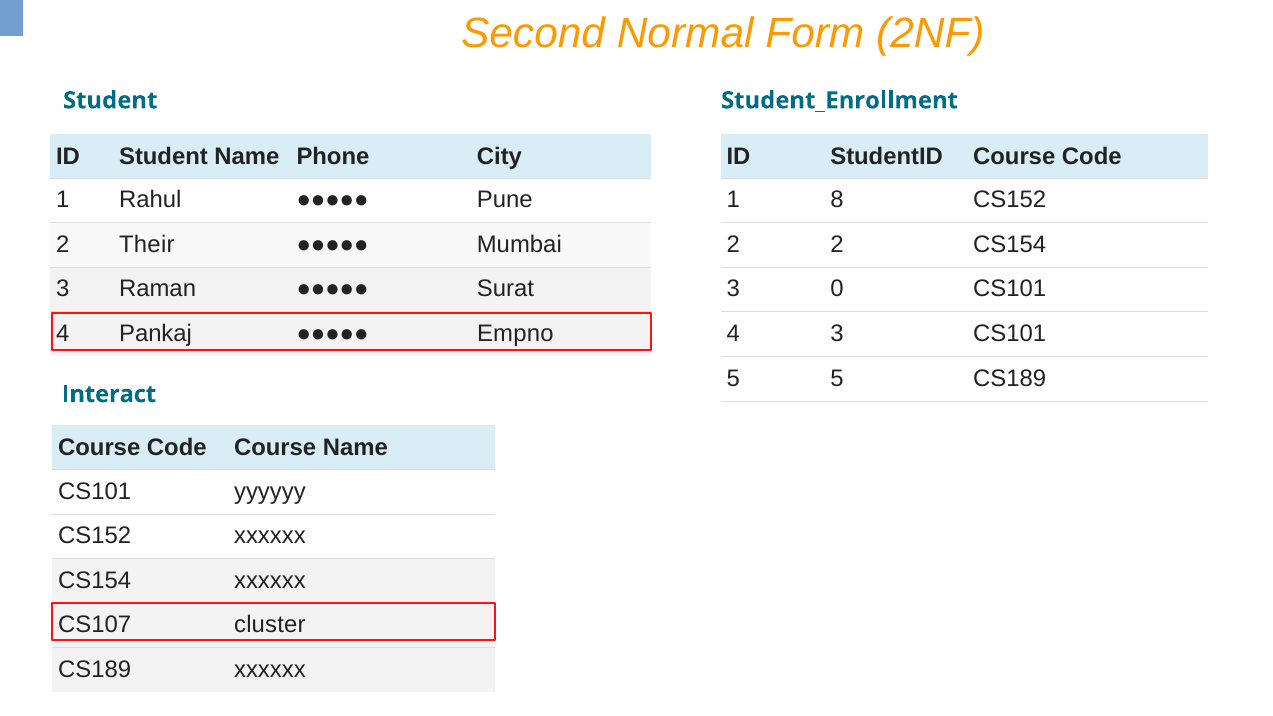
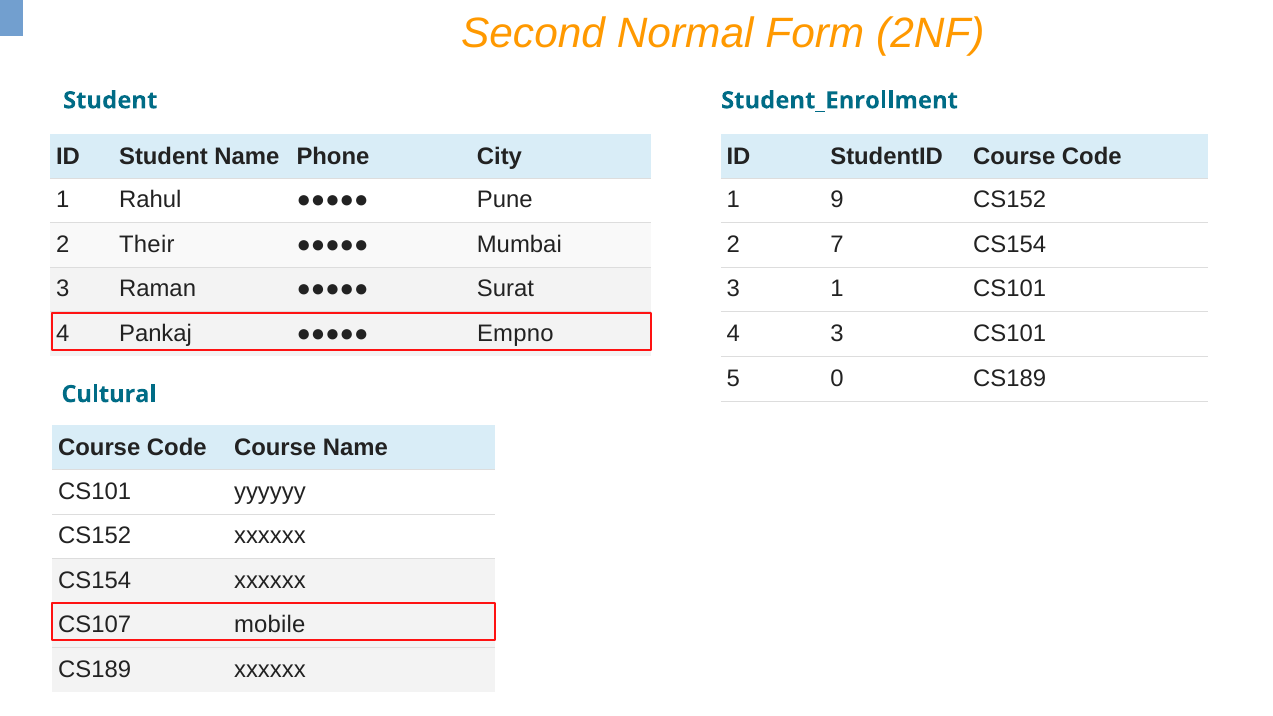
8: 8 -> 9 (837, 200)
2 2: 2 -> 7 (837, 245)
3 0: 0 -> 1 (837, 289)
5 5: 5 -> 0 (837, 378)
Interact: Interact -> Cultural (109, 394)
cluster: cluster -> mobile (270, 625)
